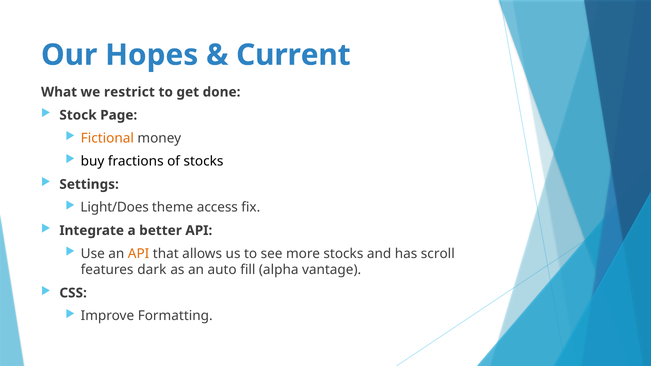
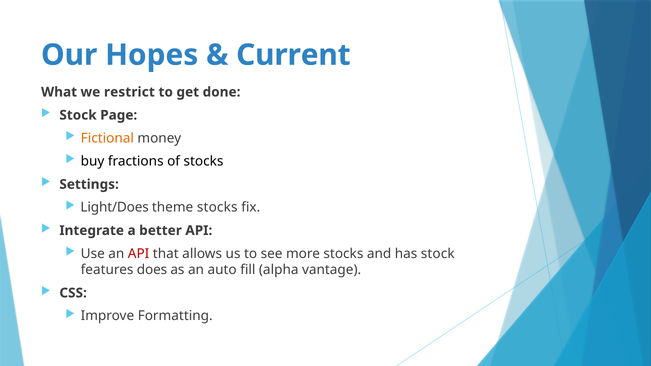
theme access: access -> stocks (217, 208)
API colour: orange -> red (139, 254)
has scroll: scroll -> stock (438, 254)
dark: dark -> does (152, 270)
